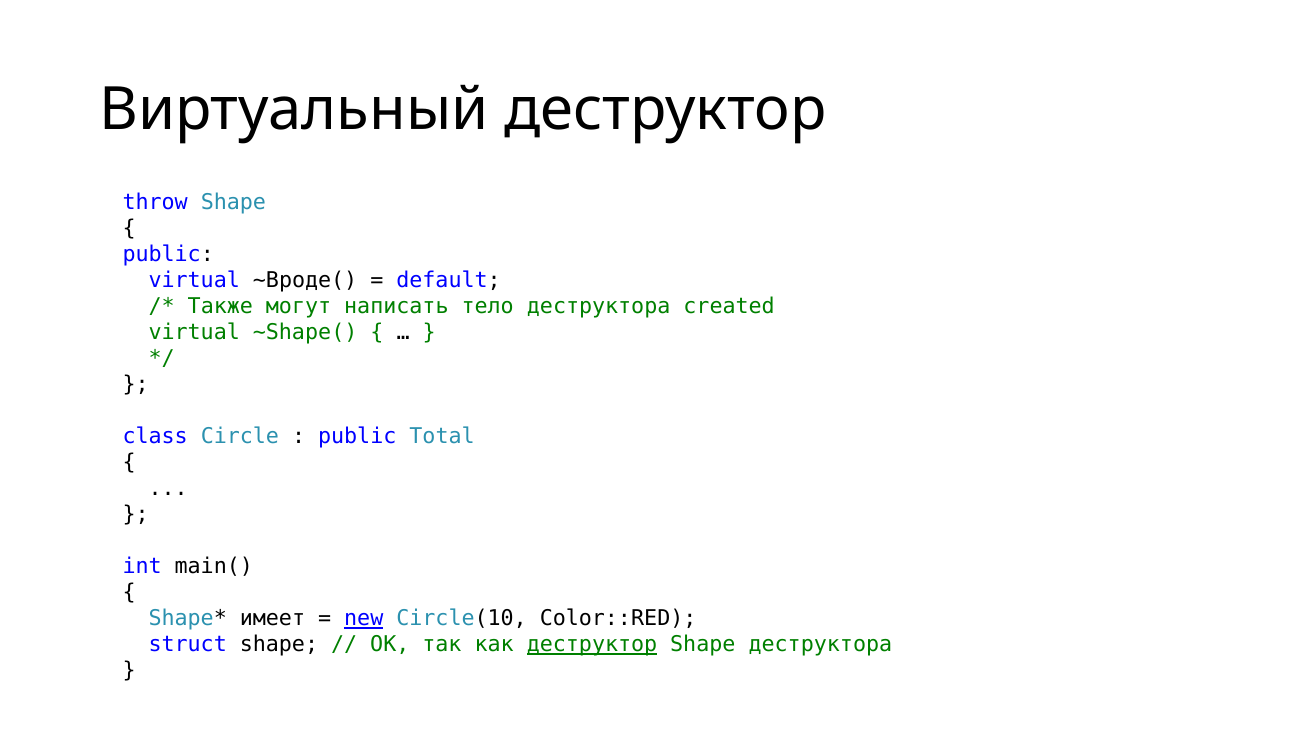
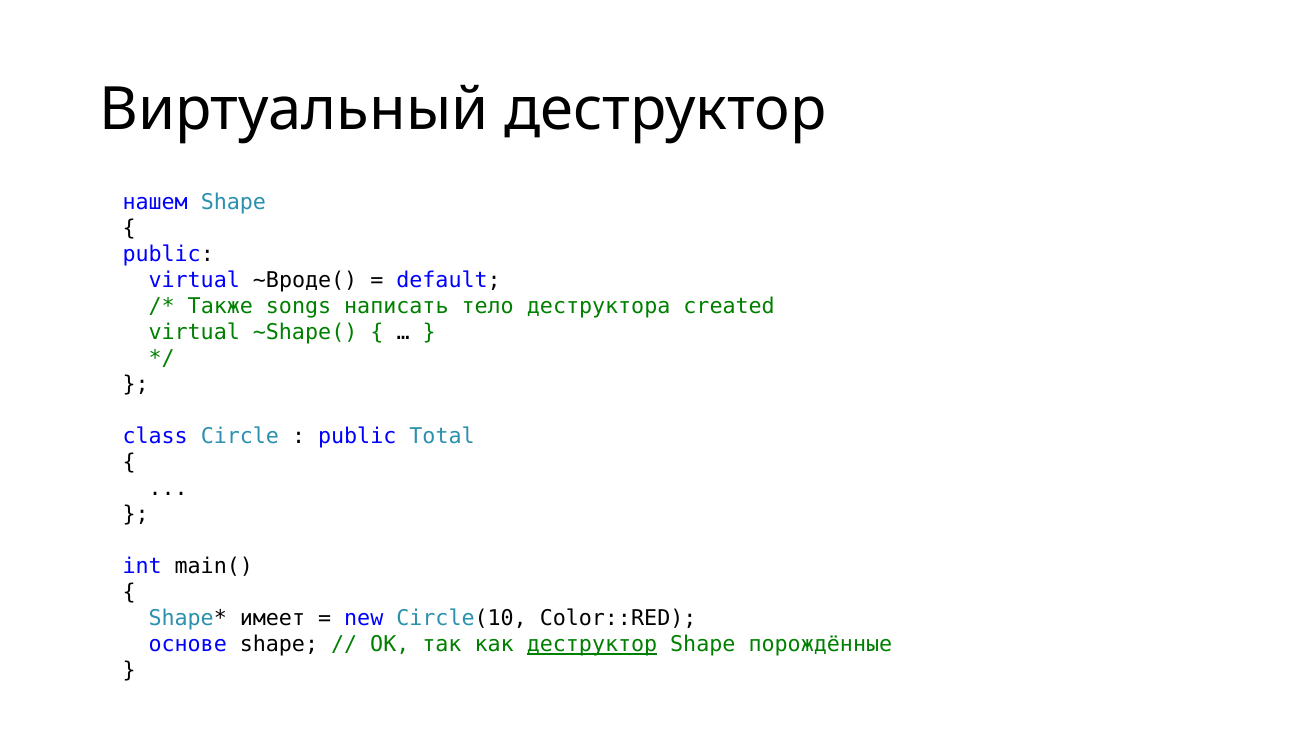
throw: throw -> нашем (155, 202)
могут: могут -> songs (299, 306)
new underline: present -> none (364, 619)
struct: struct -> основе (188, 645)
Shape деструктора: деструктора -> порождённые (820, 645)
